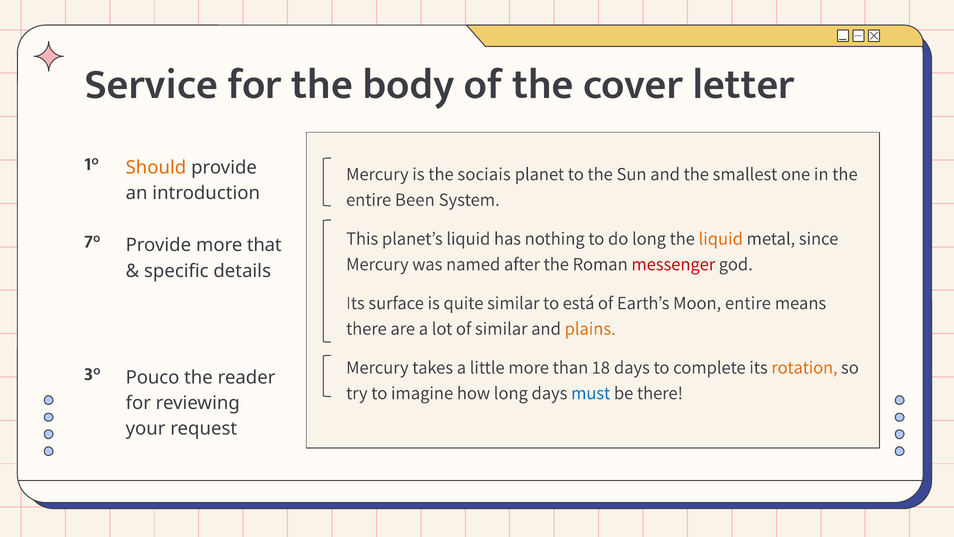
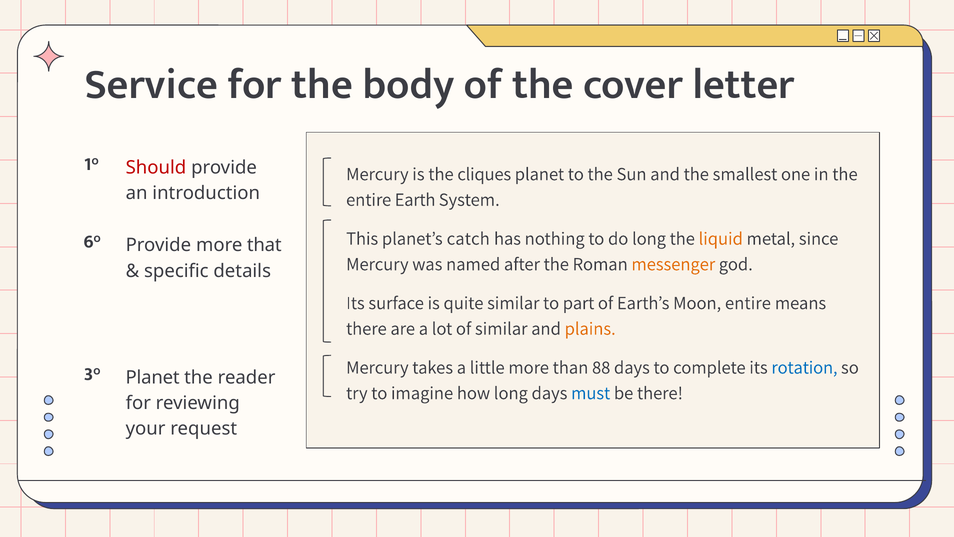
Should colour: orange -> red (156, 167)
sociais: sociais -> cliques (484, 174)
Been: Been -> Earth (415, 200)
planet’s liquid: liquid -> catch (468, 238)
7°: 7° -> 6° (92, 242)
messenger colour: red -> orange (673, 264)
está: está -> part (579, 303)
18: 18 -> 88 (601, 367)
rotation colour: orange -> blue (804, 367)
Pouco: Pouco -> Planet (153, 377)
